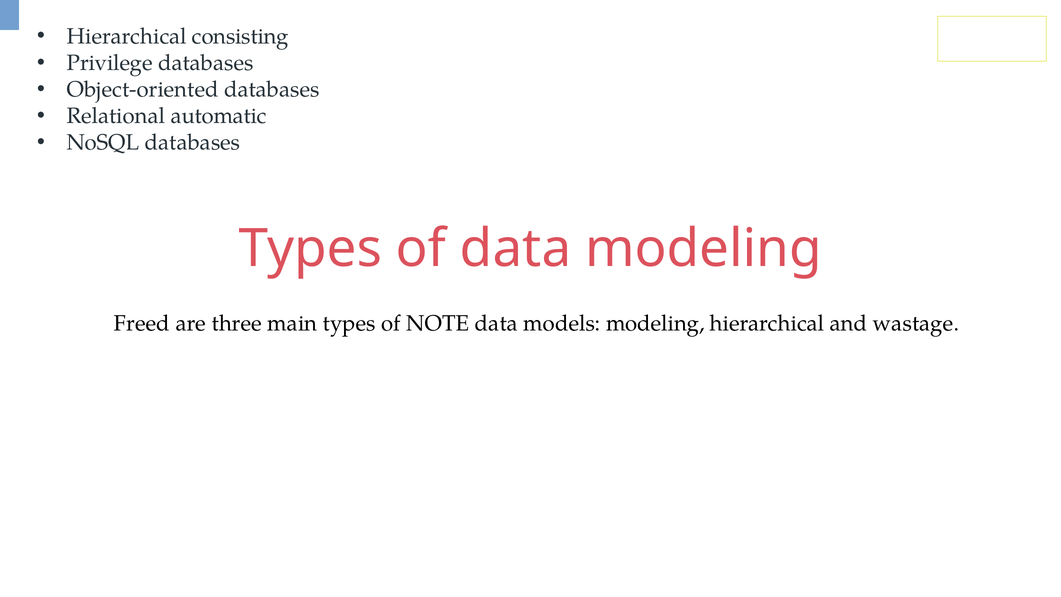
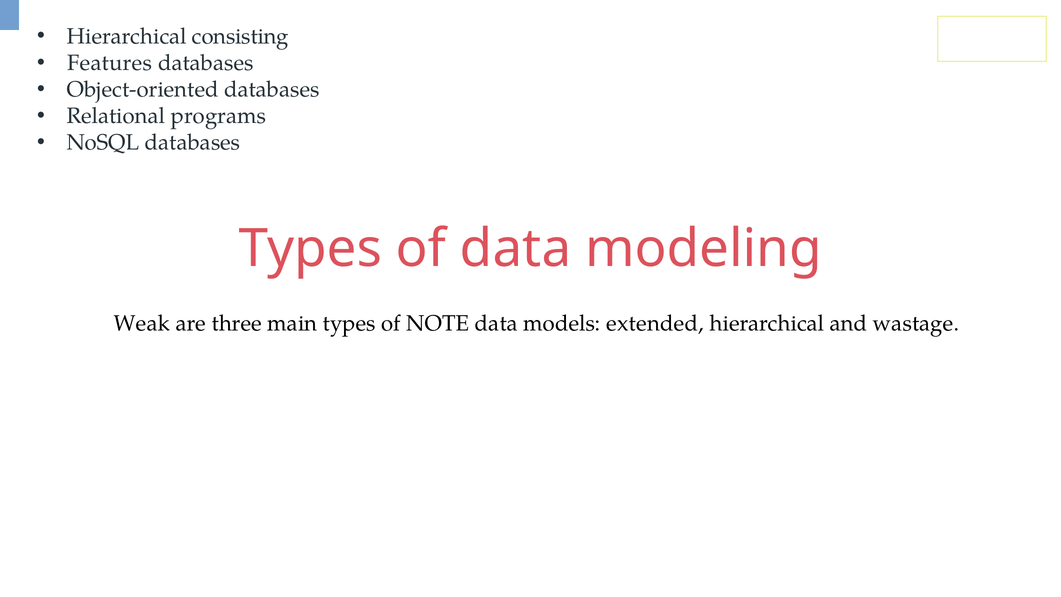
Privilege: Privilege -> Features (110, 63)
automatic: automatic -> programs (219, 116)
Freed: Freed -> Weak (142, 323)
models modeling: modeling -> extended (655, 323)
